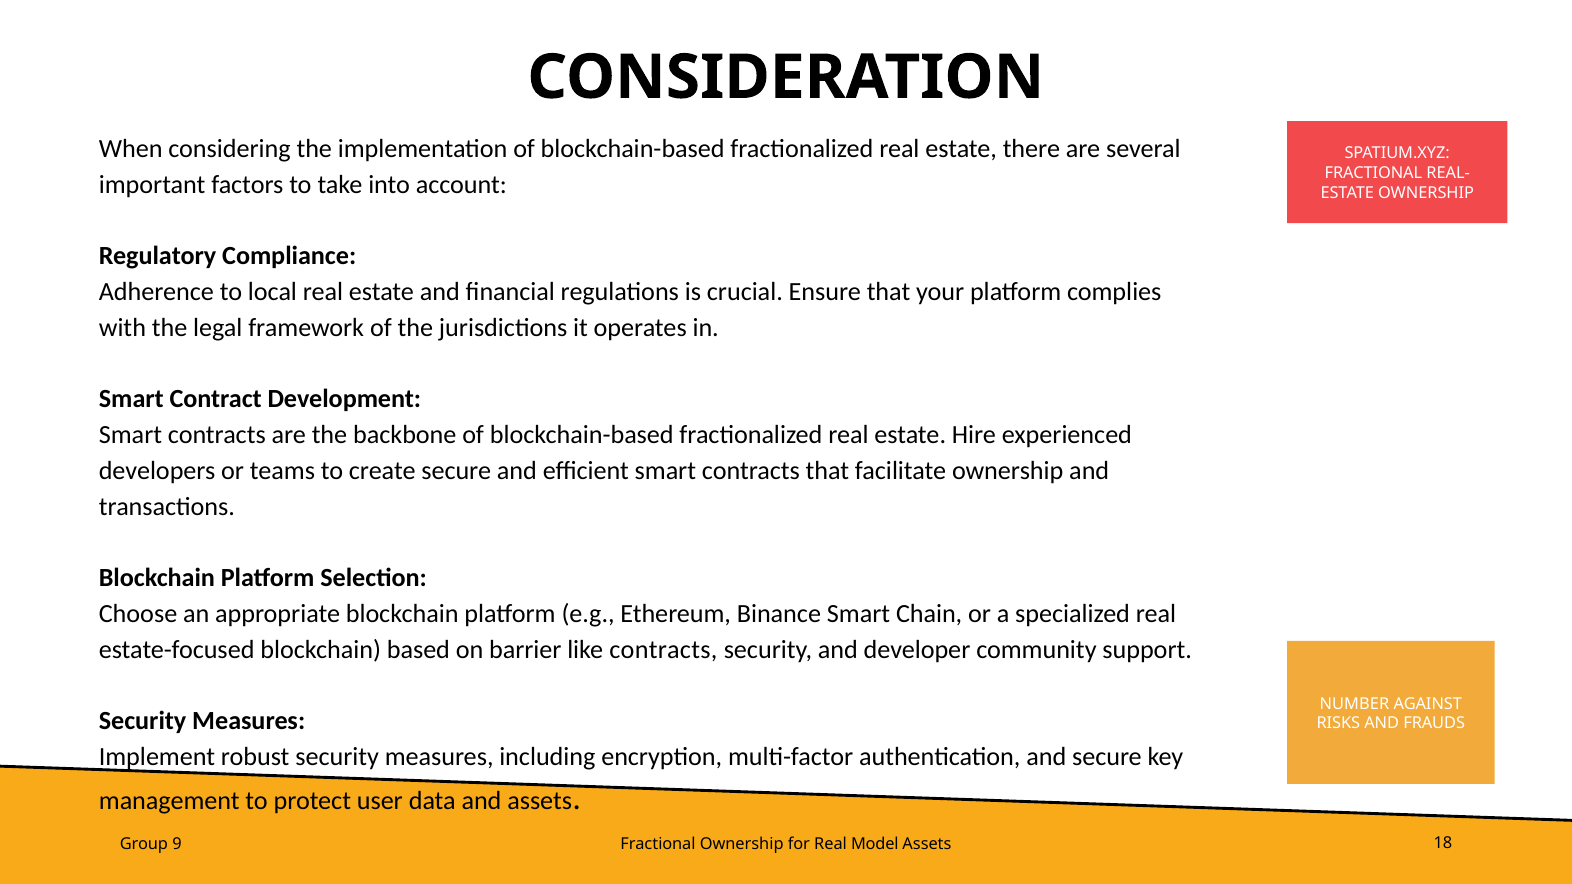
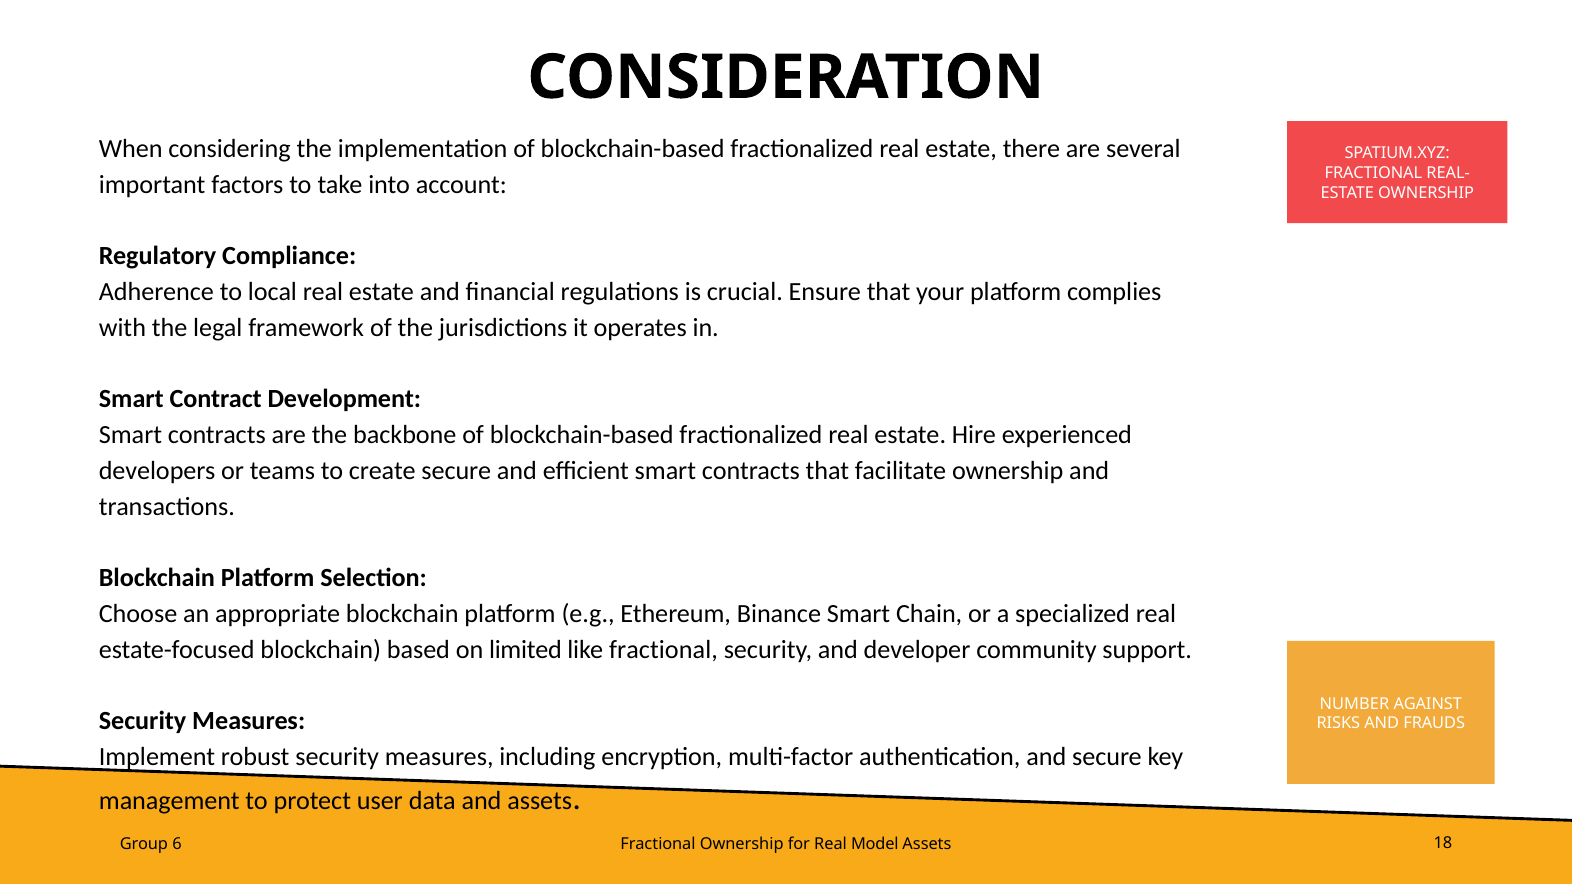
barrier: barrier -> limited (525, 650)
like contracts: contracts -> fractional (663, 650)
9: 9 -> 6 (177, 844)
